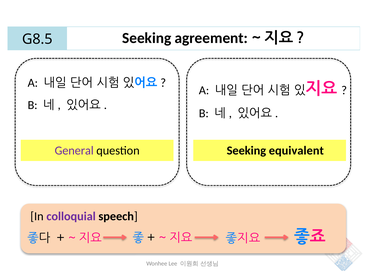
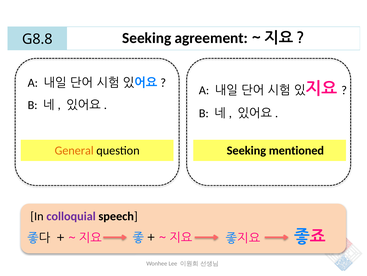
G8.5: G8.5 -> G8.8 (37, 39)
General colour: purple -> orange (74, 150)
equivalent: equivalent -> mentioned (296, 150)
